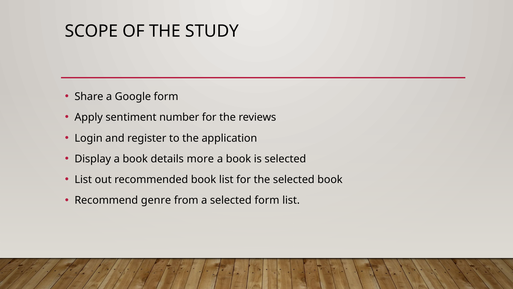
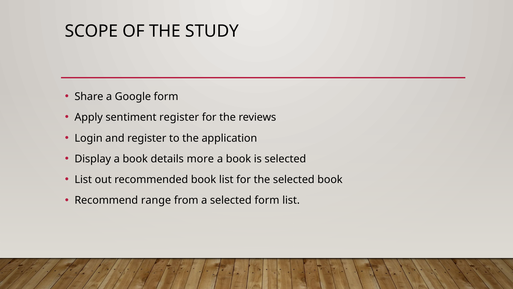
sentiment number: number -> register (179, 117)
genre: genre -> range (156, 200)
